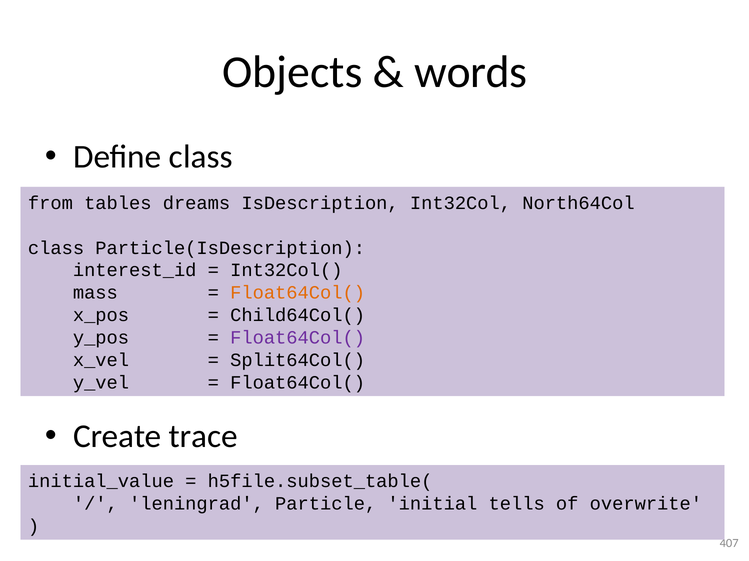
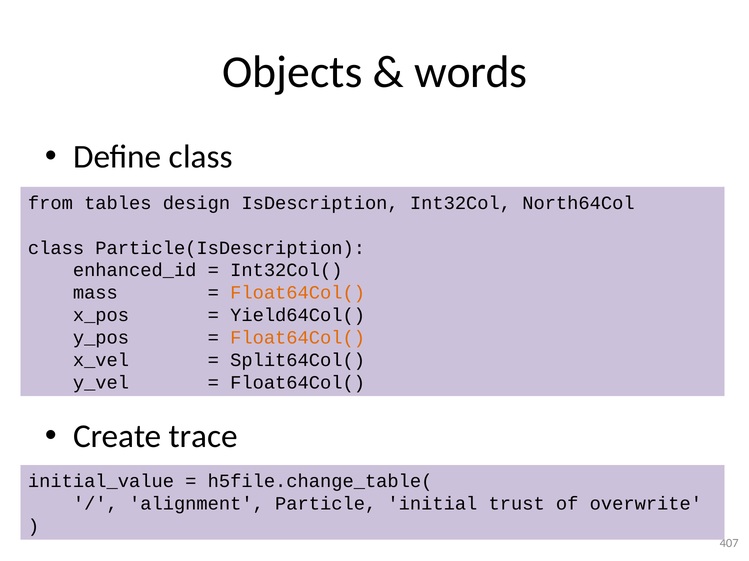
dreams: dreams -> design (196, 203)
interest_id: interest_id -> enhanced_id (135, 271)
Child64Col(: Child64Col( -> Yield64Col( (298, 316)
Float64Col( colour: purple -> orange (298, 338)
h5file.subset_table(: h5file.subset_table( -> h5file.change_table( (320, 482)
leningrad: leningrad -> alignment (196, 504)
tells: tells -> trust (517, 504)
